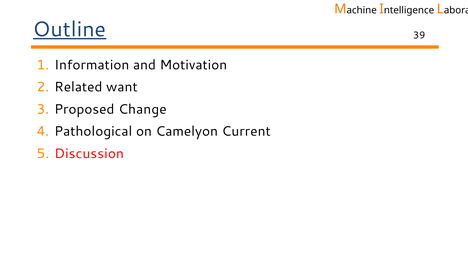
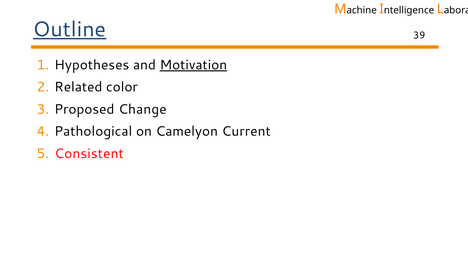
Information: Information -> Hypotheses (92, 65)
Motivation underline: none -> present (193, 65)
want: want -> color (122, 87)
Discussion: Discussion -> Consistent (89, 154)
